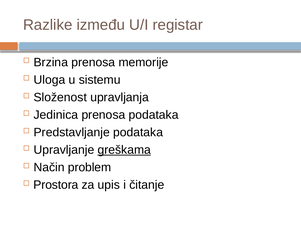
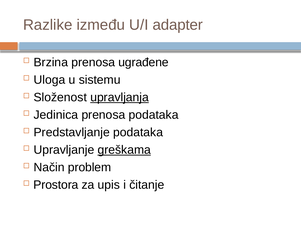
registar: registar -> adapter (178, 25)
memorije: memorije -> ugrađene (144, 62)
upravljanja underline: none -> present (120, 97)
